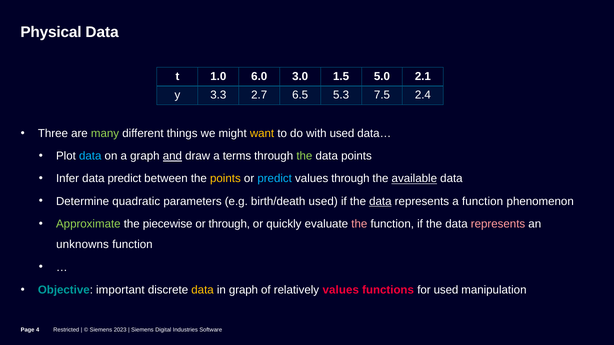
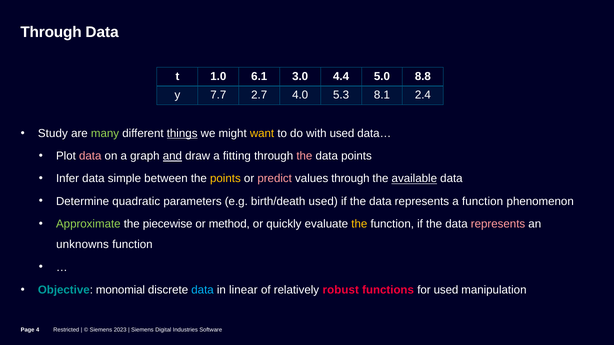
Physical: Physical -> Through (51, 32)
6.0: 6.0 -> 6.1 (259, 76)
1.5: 1.5 -> 4.4 (341, 76)
2.1: 2.1 -> 8.8 (423, 76)
3.3: 3.3 -> 7.7 (218, 95)
6.5: 6.5 -> 4.0 (300, 95)
7.5: 7.5 -> 8.1 (382, 95)
Three: Three -> Study (53, 134)
things underline: none -> present (182, 134)
data colour: light blue -> pink (90, 156)
terms: terms -> fitting (237, 156)
the colour: light green -> pink (304, 156)
data predict: predict -> simple (124, 179)
predict colour: light blue -> pink (275, 179)
data underline: present -> none (380, 202)
or through: through -> method (229, 224)
the colour: pink -> yellow (359, 224)
important: important -> monomial (120, 290)
data colour: yellow -> light blue (203, 290)
in graph: graph -> linear (243, 290)
relatively values: values -> robust (341, 290)
